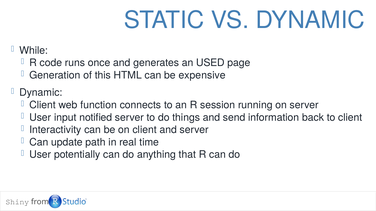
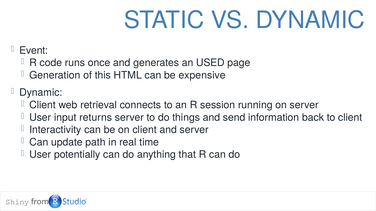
While: While -> Event (34, 50)
function: function -> retrieval (99, 105)
notified: notified -> returns (96, 118)
